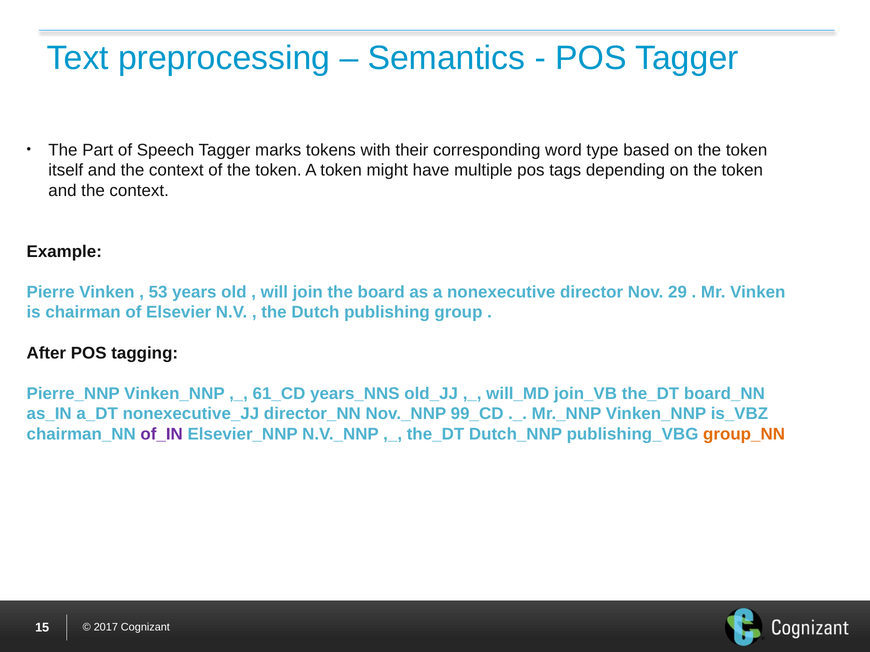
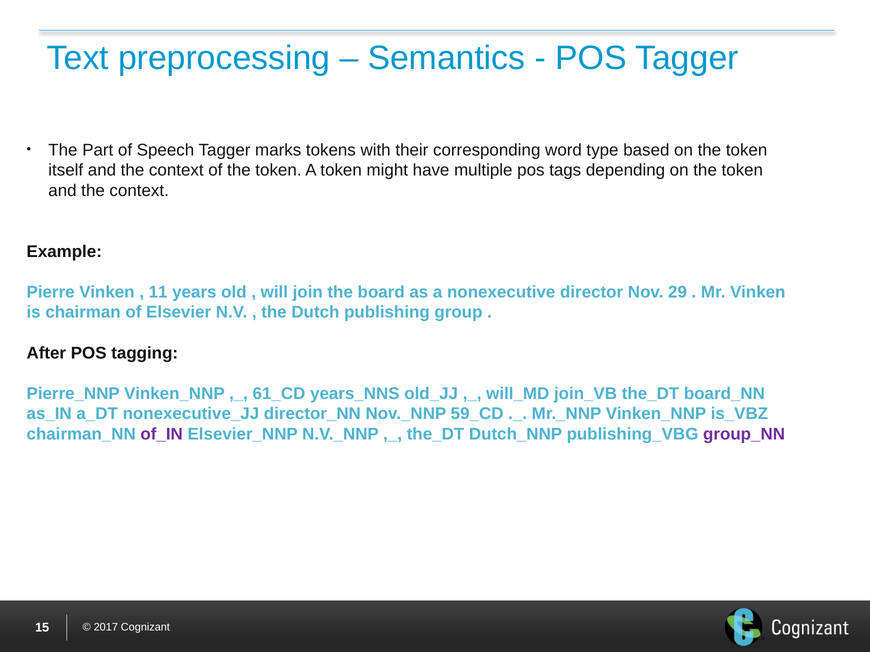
53: 53 -> 11 (158, 292)
99_CD: 99_CD -> 59_CD (477, 414)
group_NN colour: orange -> purple (744, 434)
